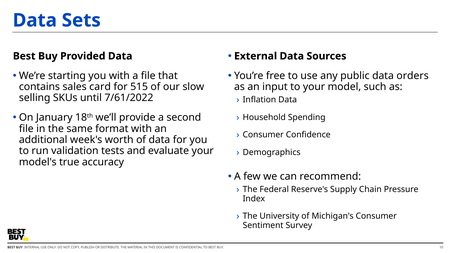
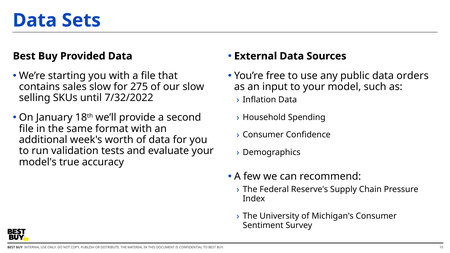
sales card: card -> slow (100, 87)
515: 515 -> 275 (139, 87)
7/61/2022: 7/61/2022 -> 7/32/2022 (129, 98)
